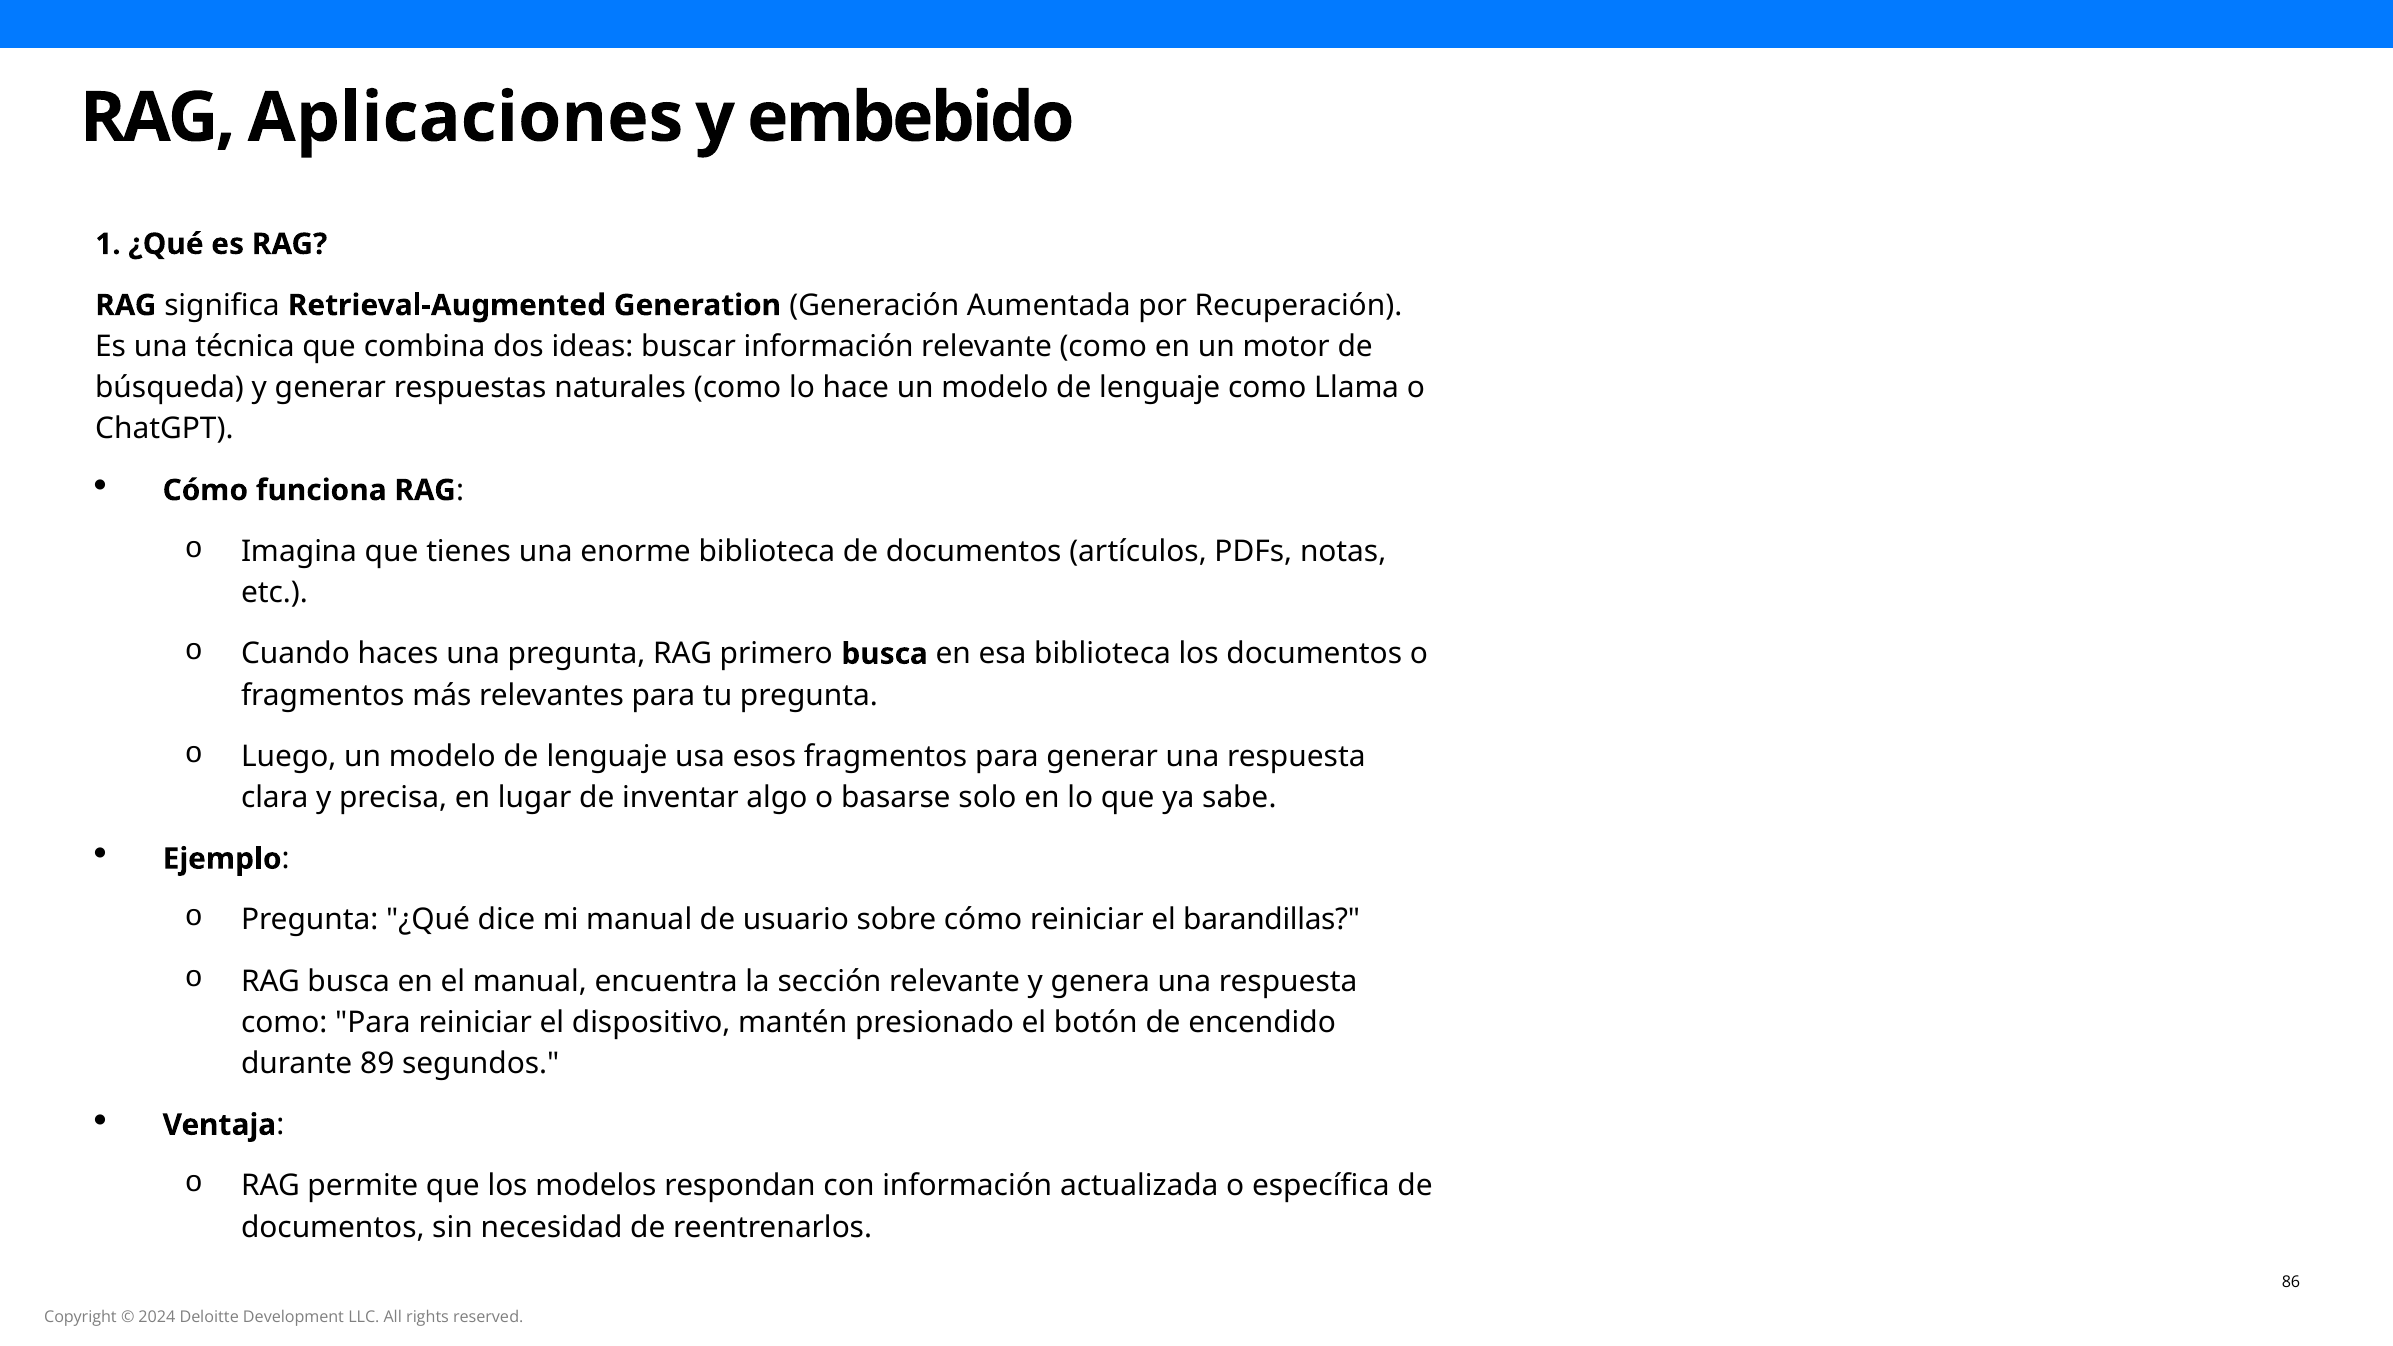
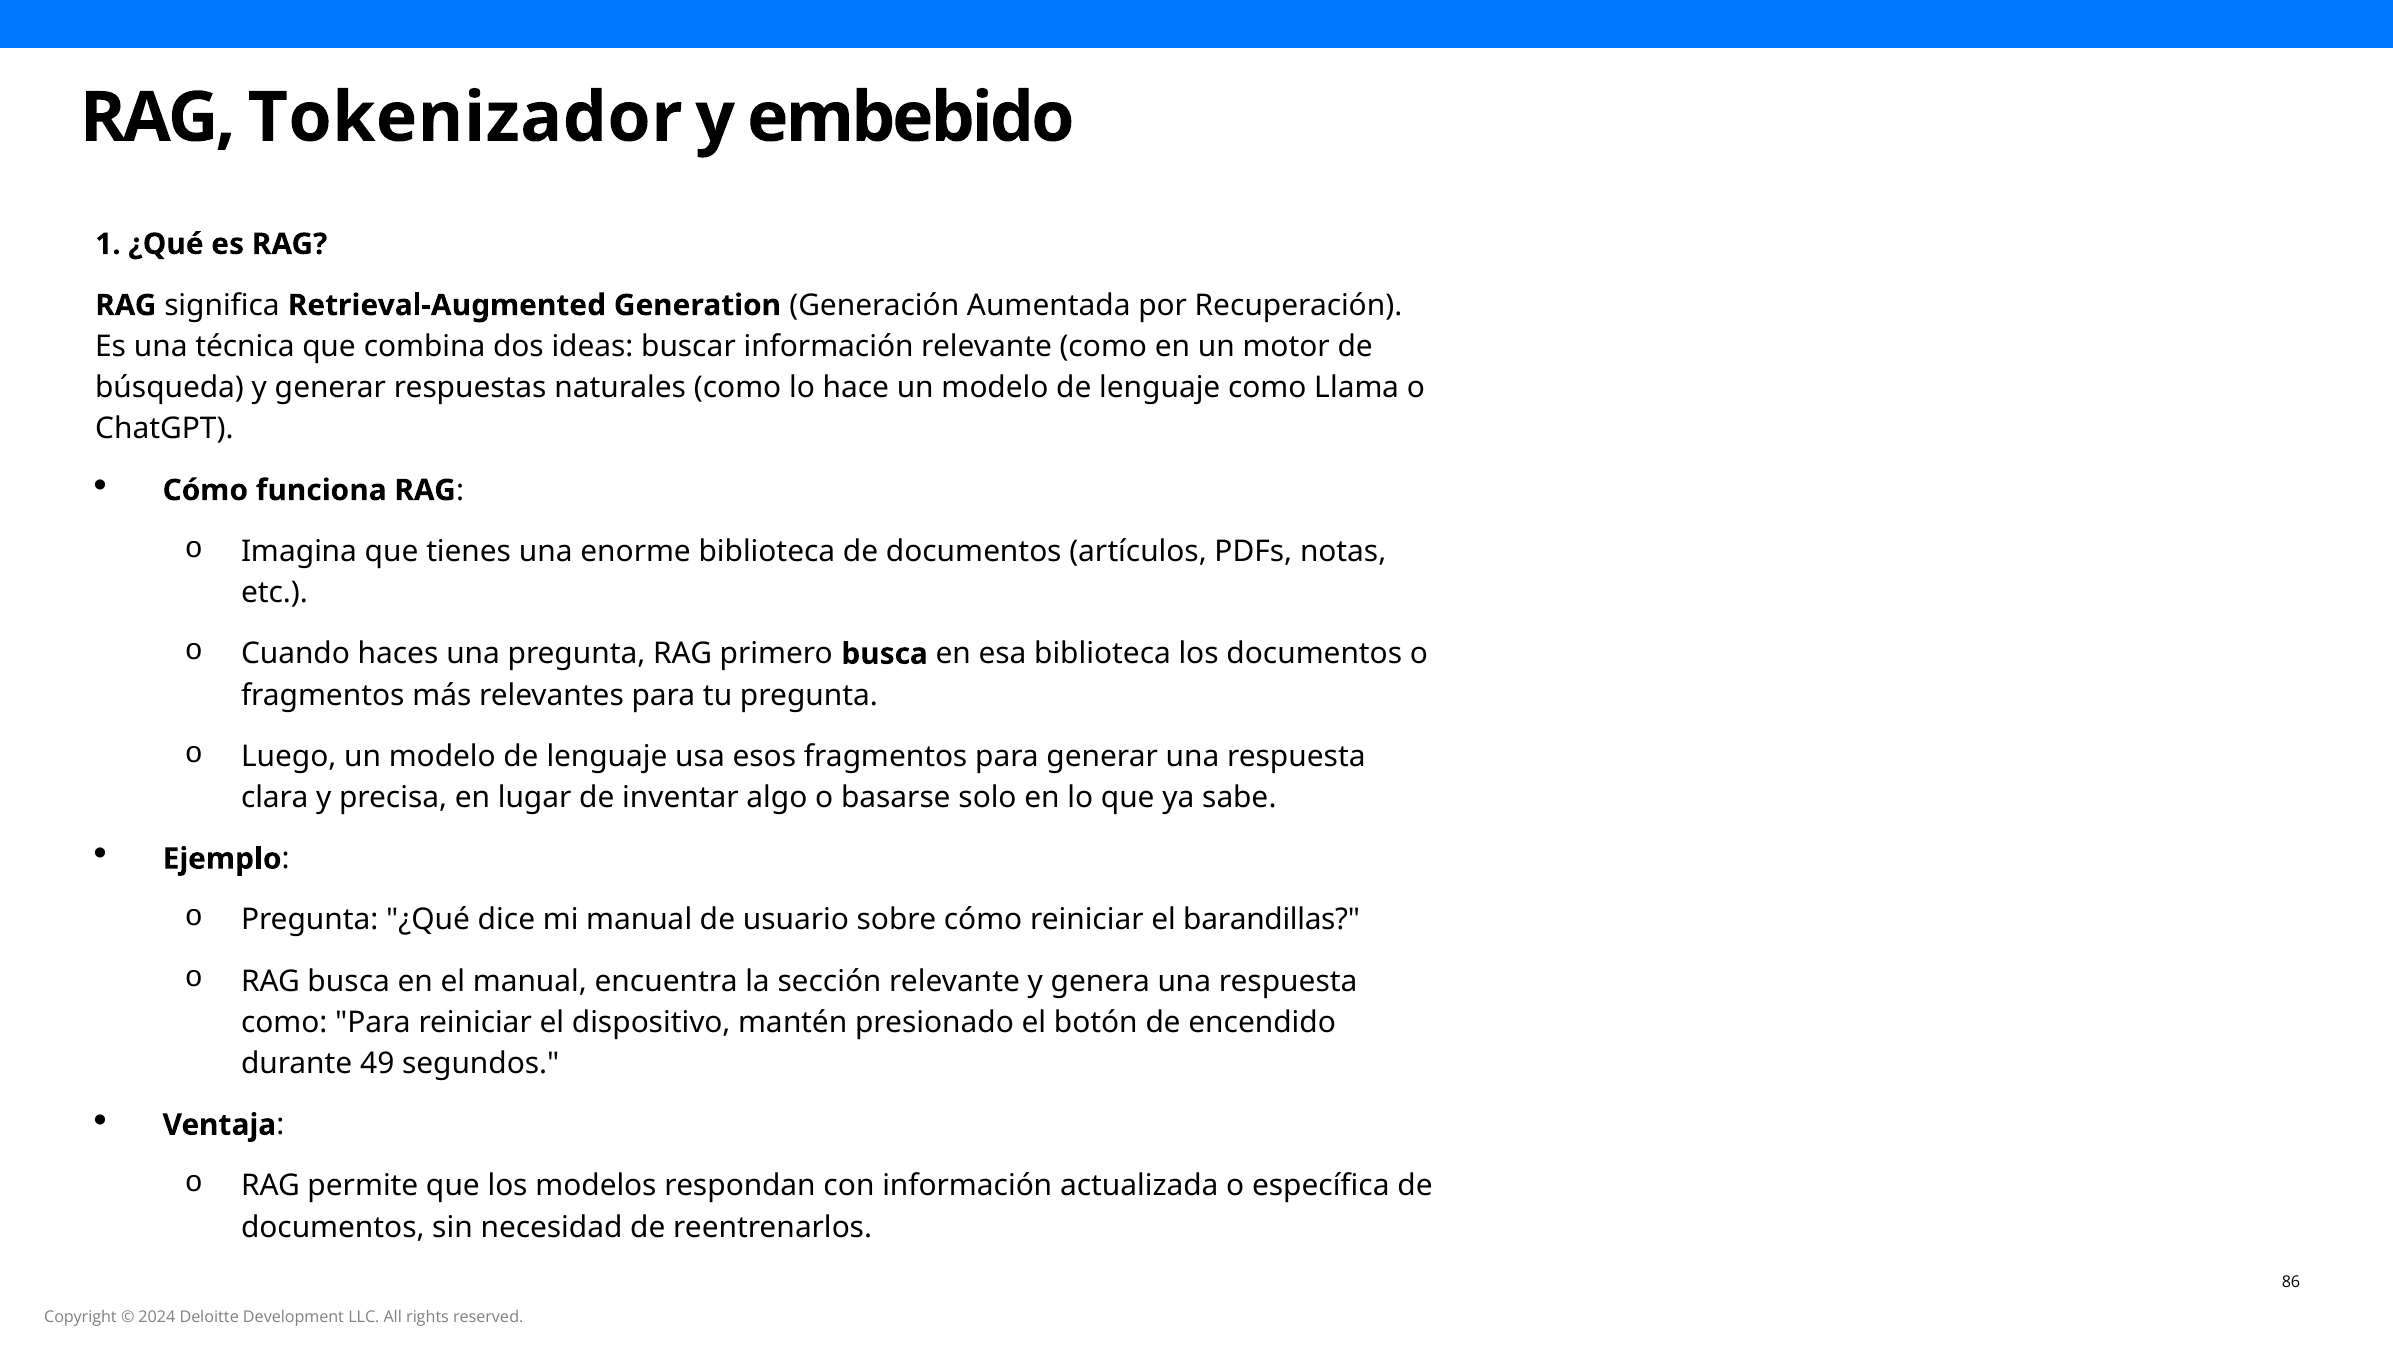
Aplicaciones: Aplicaciones -> Tokenizador (465, 118)
89: 89 -> 49 (377, 1064)
